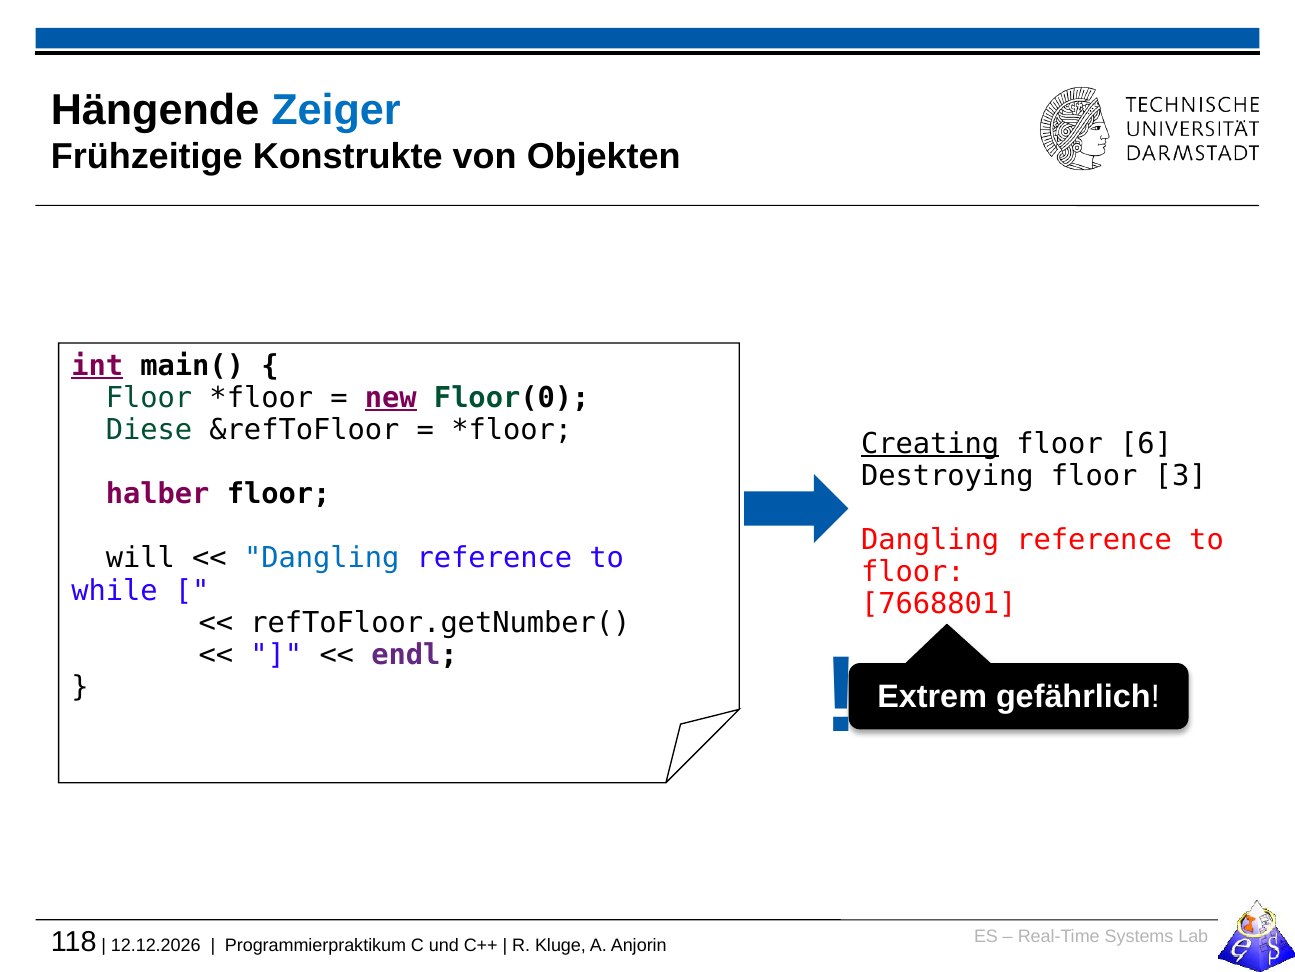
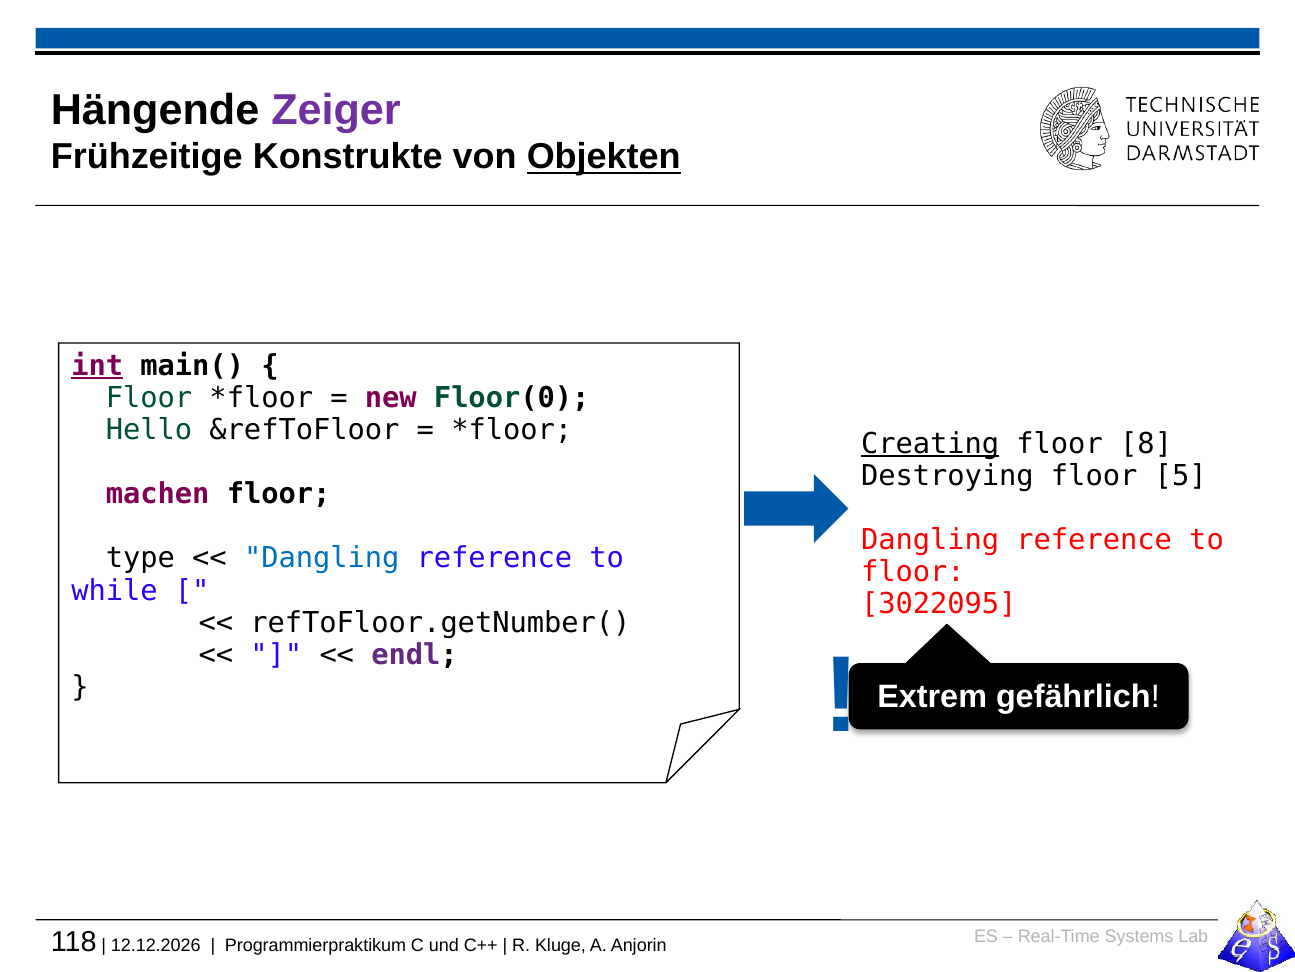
Zeiger colour: blue -> purple (336, 110)
Objekten underline: none -> present (604, 157)
new underline: present -> none (391, 398)
Diese: Diese -> Hello (149, 430)
6: 6 -> 8 (1146, 443)
3: 3 -> 5 (1181, 475)
halber: halber -> machen (158, 494)
will: will -> type (140, 558)
7668801: 7668801 -> 3022095 (939, 604)
